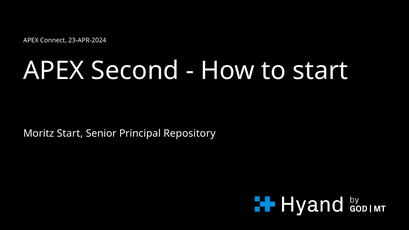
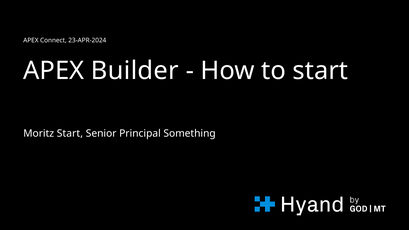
Second: Second -> Builder (135, 71)
Repository: Repository -> Something (190, 134)
